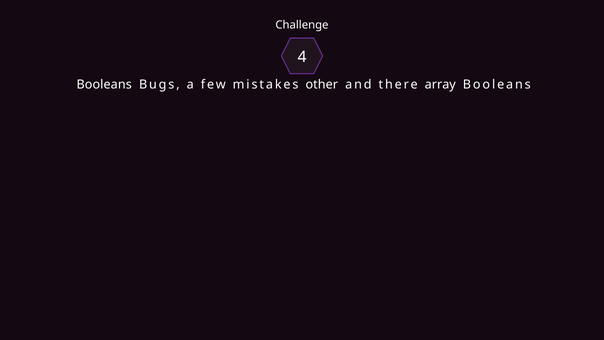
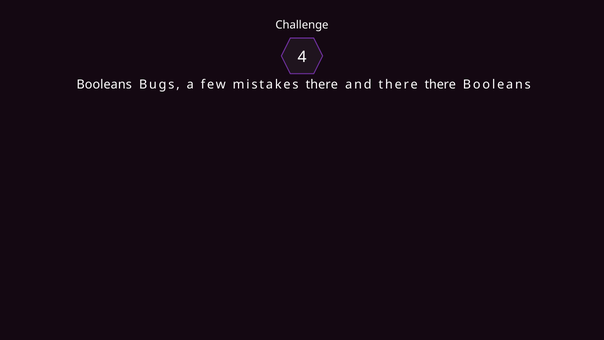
mistakes other: other -> there (322, 84)
there array: array -> there (440, 84)
